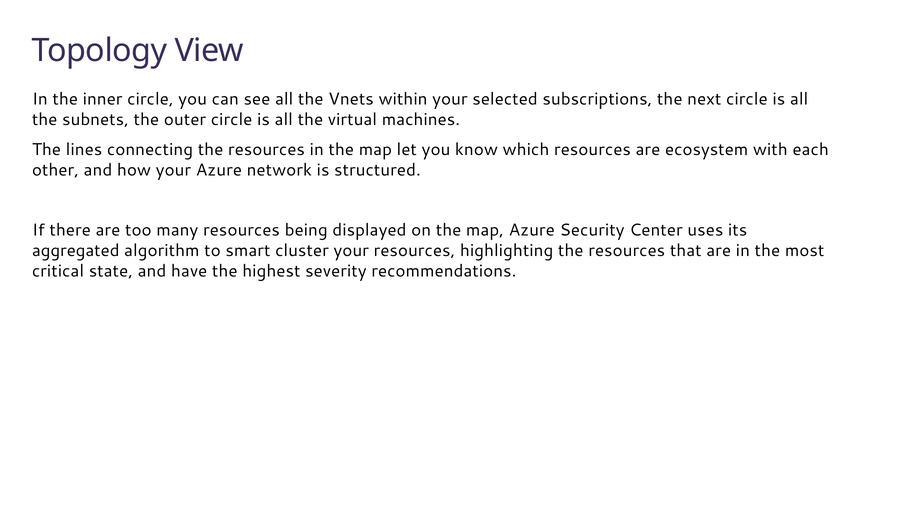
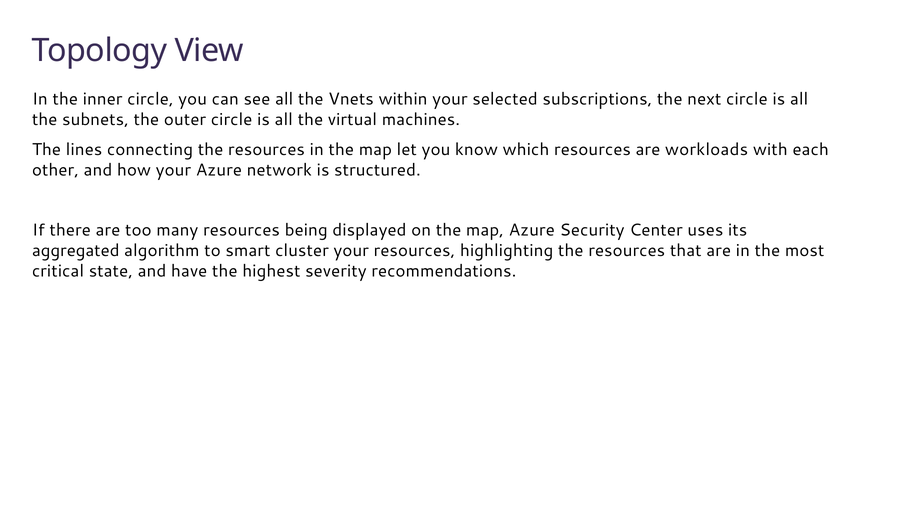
ecosystem: ecosystem -> workloads (707, 150)
